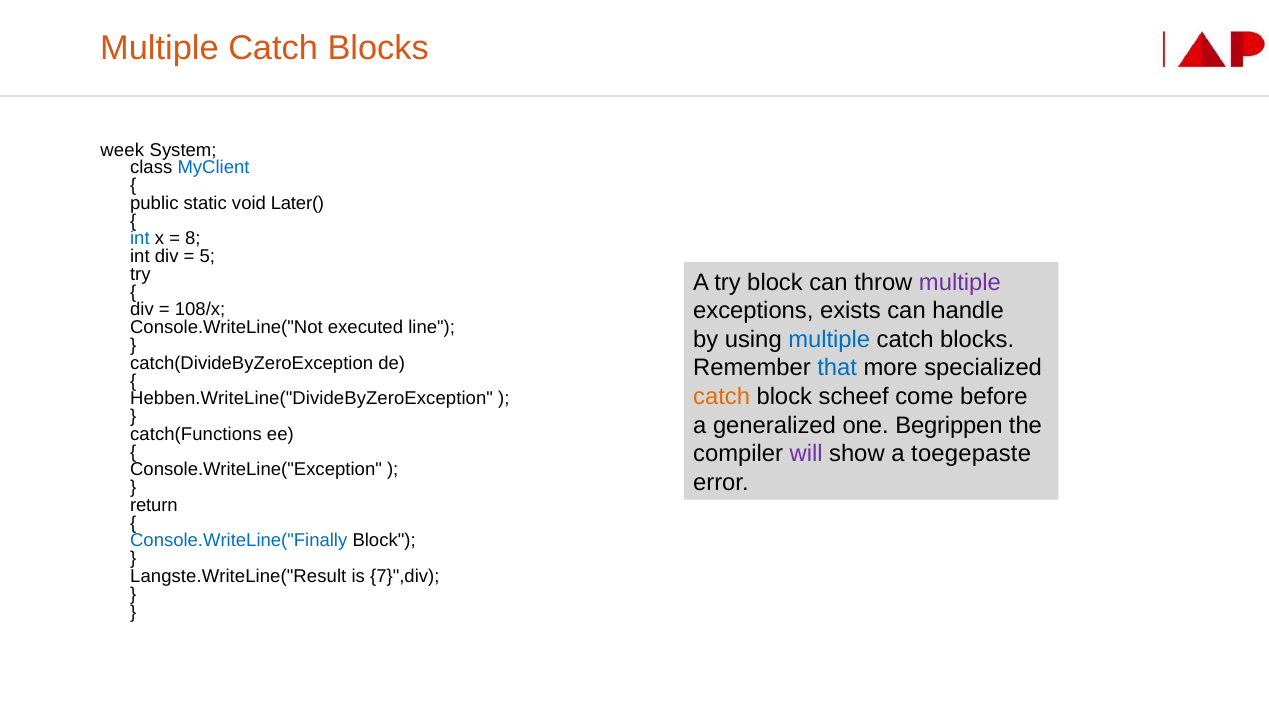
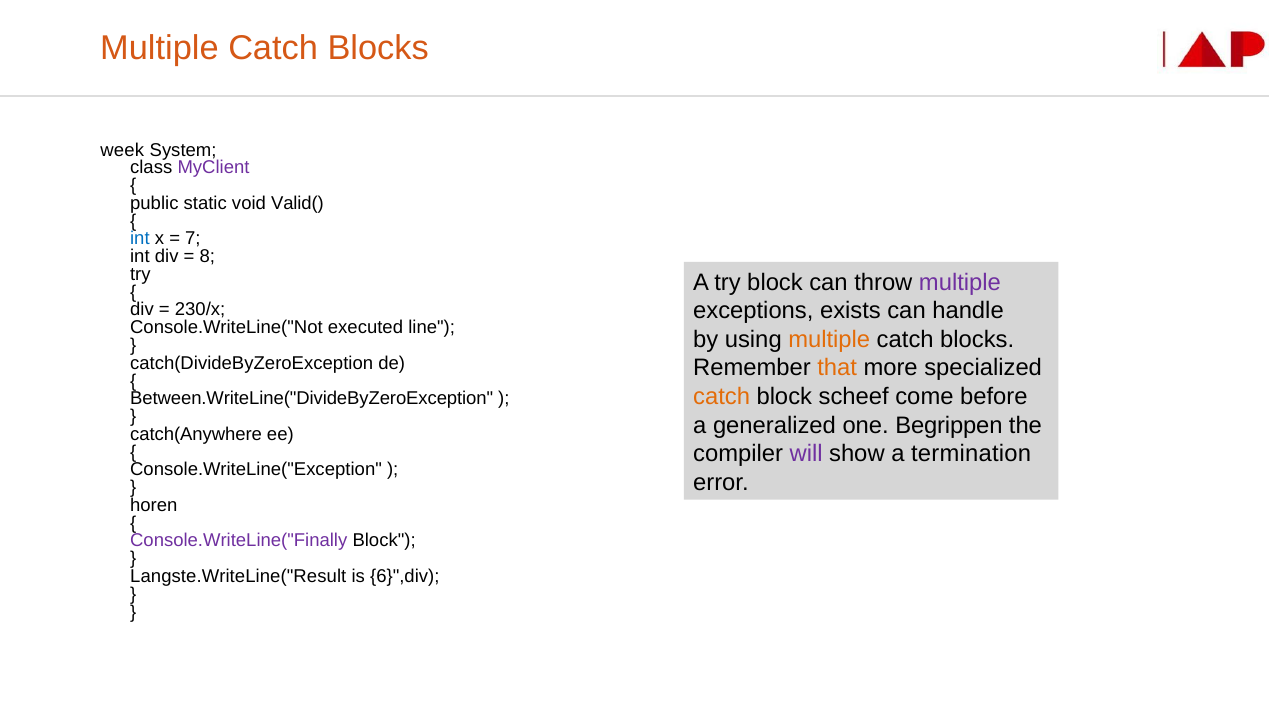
MyClient colour: blue -> purple (213, 168)
Later(: Later( -> Valid( (297, 203)
8: 8 -> 7 (193, 239)
5: 5 -> 8 (207, 257)
108/x: 108/x -> 230/x (200, 310)
multiple colour: blue -> orange (829, 339)
that colour: blue -> orange (837, 368)
Hebben.WriteLine("DivideByZeroException: Hebben.WriteLine("DivideByZeroException -> Between.WriteLine("DivideByZeroException (312, 399)
catch(Functions: catch(Functions -> catch(Anywhere (196, 434)
toegepaste: toegepaste -> termination (971, 454)
return: return -> horen (154, 505)
Console.WriteLine("Finally colour: blue -> purple (239, 541)
7}",div: 7}",div -> 6}",div (405, 576)
